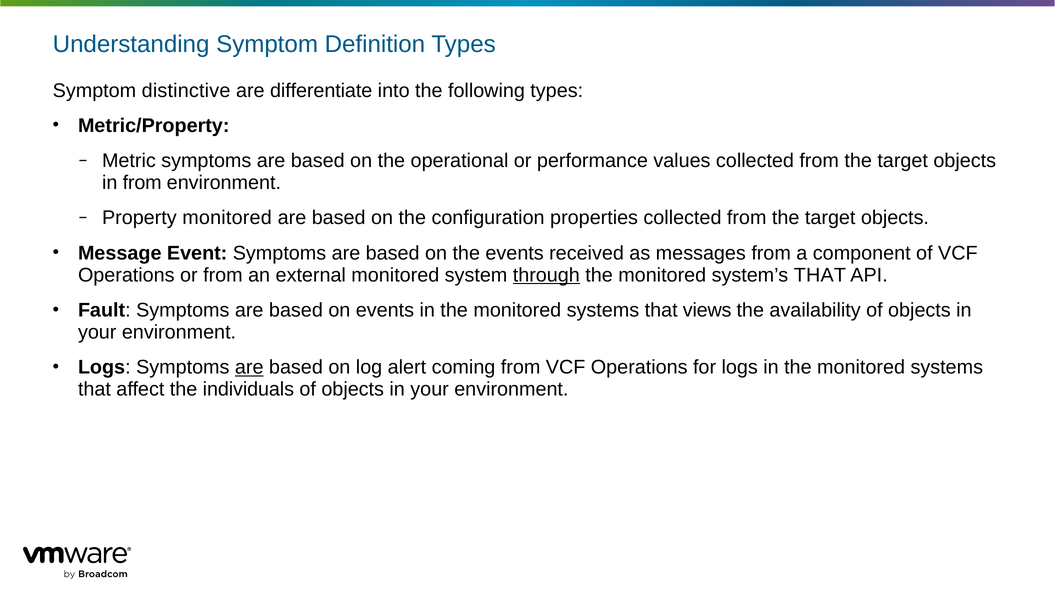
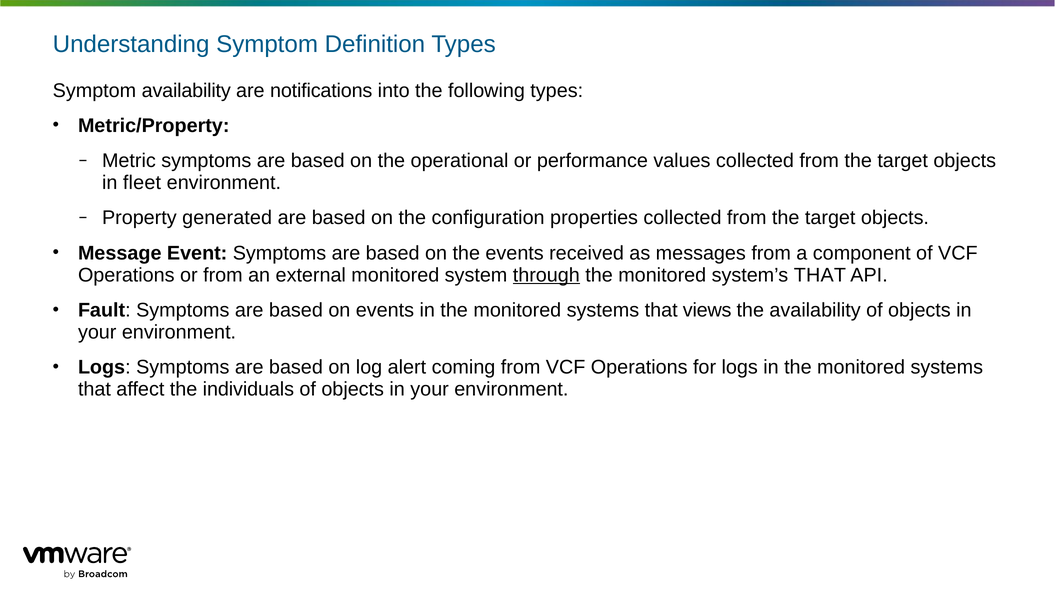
Symptom distinctive: distinctive -> availability (186, 91)
differentiate: differentiate -> notifications (321, 91)
in from: from -> fleet (142, 183)
Property monitored: monitored -> generated (227, 218)
are underline: present -> none (249, 368)
